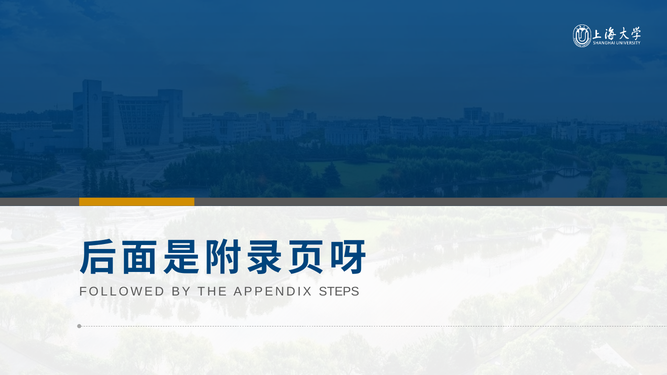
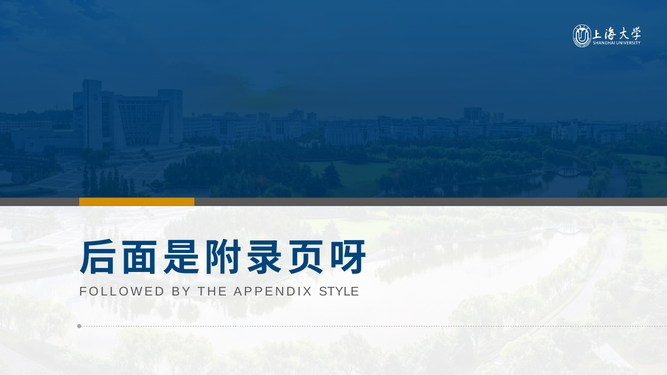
STEPS: STEPS -> STYLE (339, 292)
